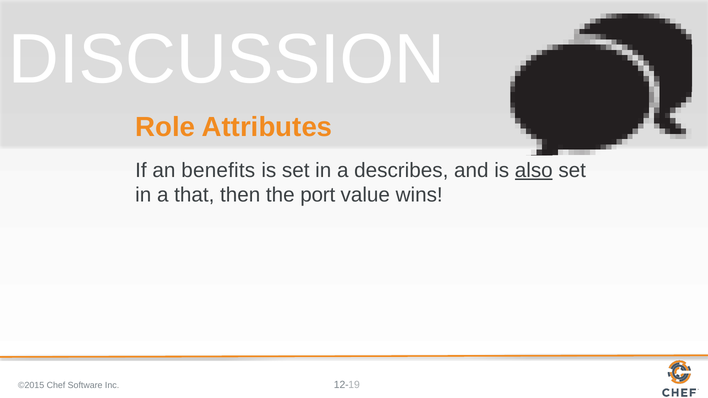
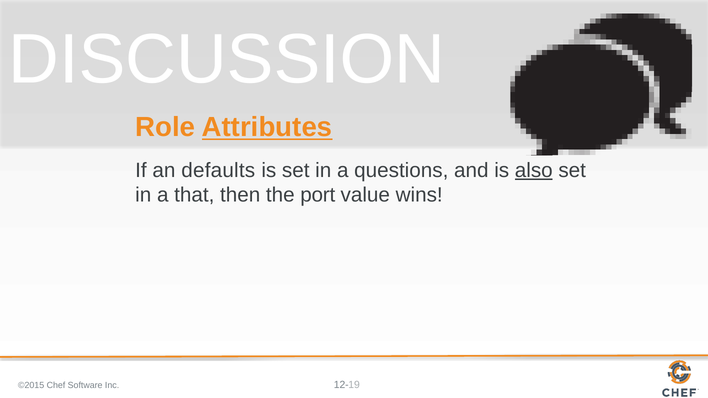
Attributes underline: none -> present (267, 127)
benefits: benefits -> defaults (218, 170)
describes: describes -> questions (401, 170)
